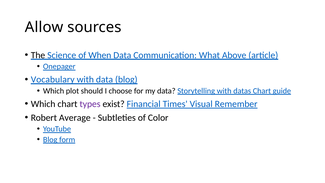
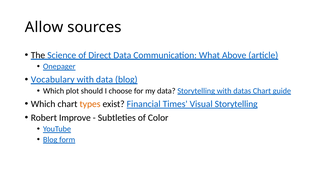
When: When -> Direct (100, 55)
types colour: purple -> orange (90, 104)
Visual Remember: Remember -> Storytelling (236, 104)
Average: Average -> Improve (75, 118)
